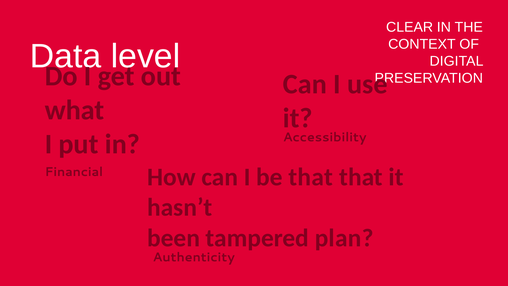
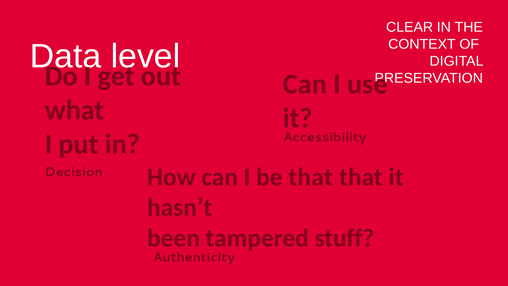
Financial: Financial -> Decision (74, 172)
plan: plan -> stuff (344, 238)
